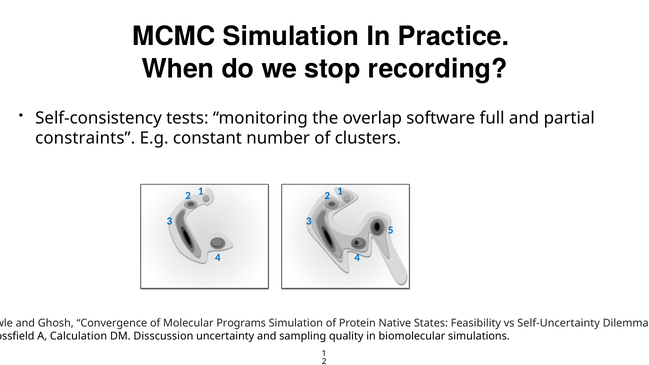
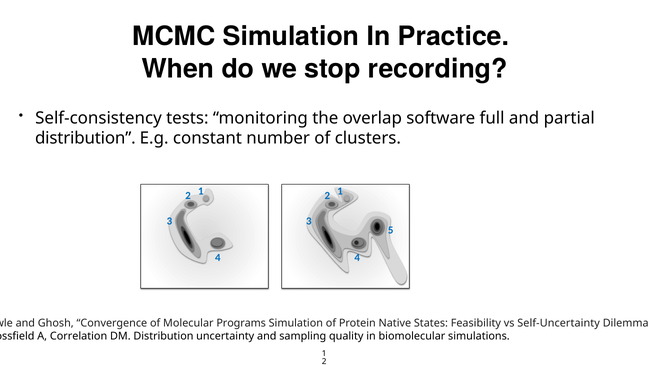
constraints: constraints -> distribution (85, 138)
Calculation: Calculation -> Correlation (79, 336)
DM Disscussion: Disscussion -> Distribution (163, 336)
